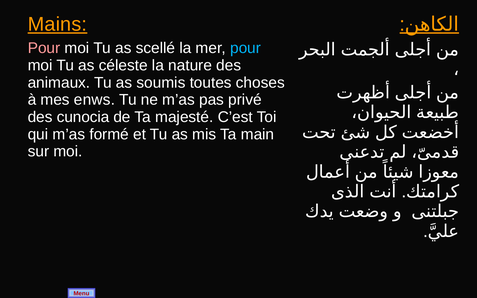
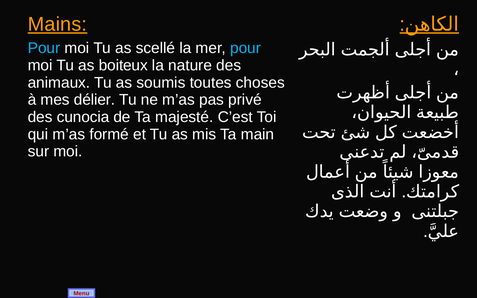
Pour colour: pink -> light blue (44, 48)
céleste: céleste -> boiteux (123, 65)
enws: enws -> délier (95, 100)
